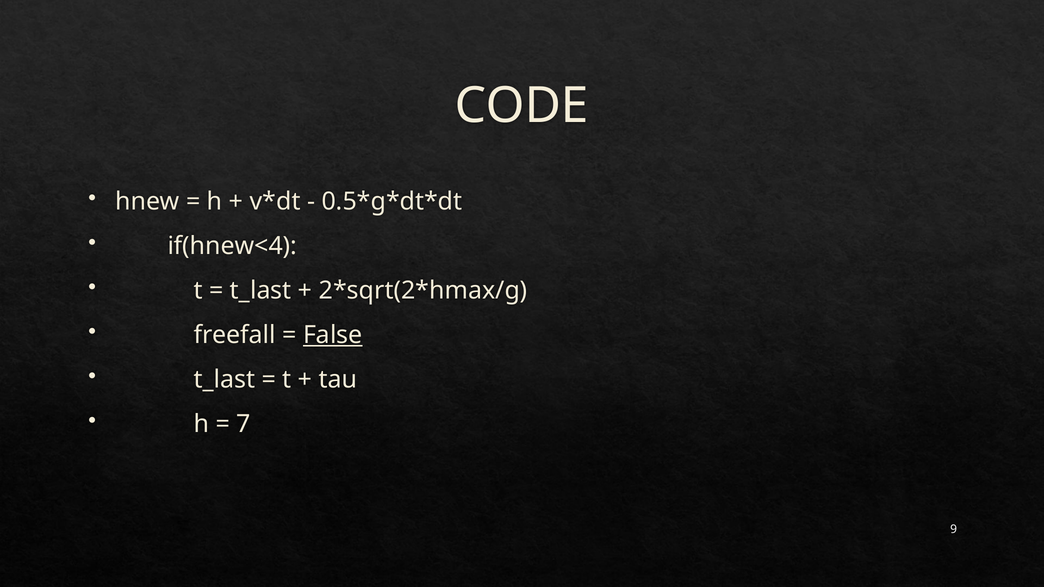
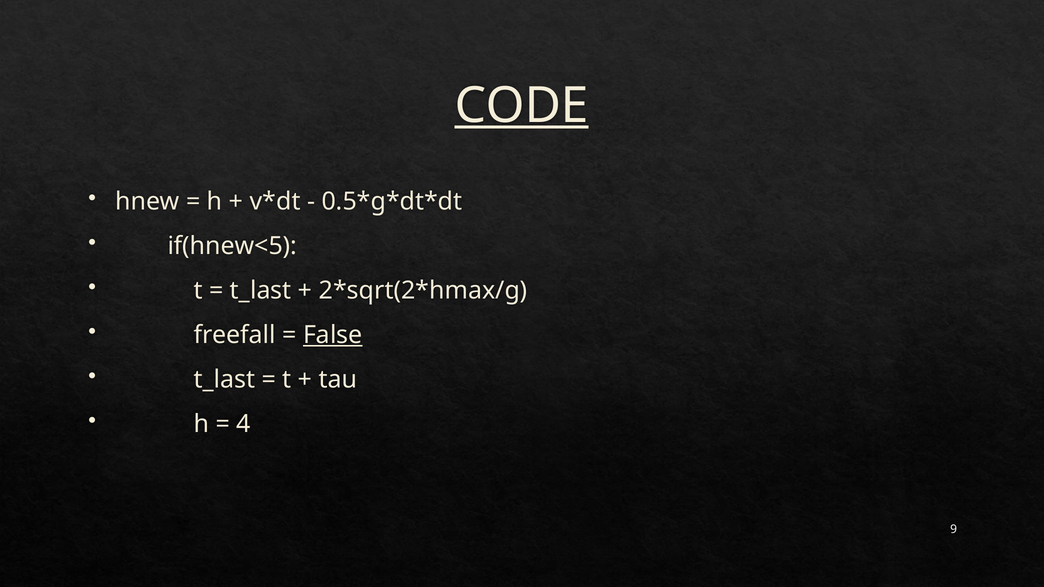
CODE underline: none -> present (522, 106)
if(hnew<4: if(hnew<4 -> if(hnew<5 (232, 246)
7: 7 -> 4 (243, 424)
